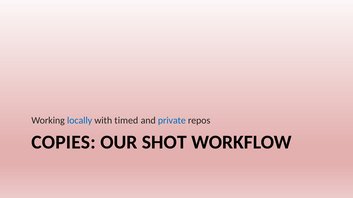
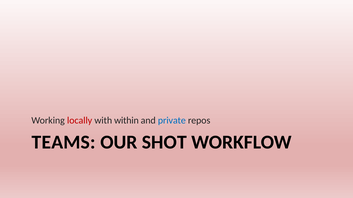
locally colour: blue -> red (80, 121)
timed: timed -> within (126, 121)
COPIES: COPIES -> TEAMS (64, 142)
